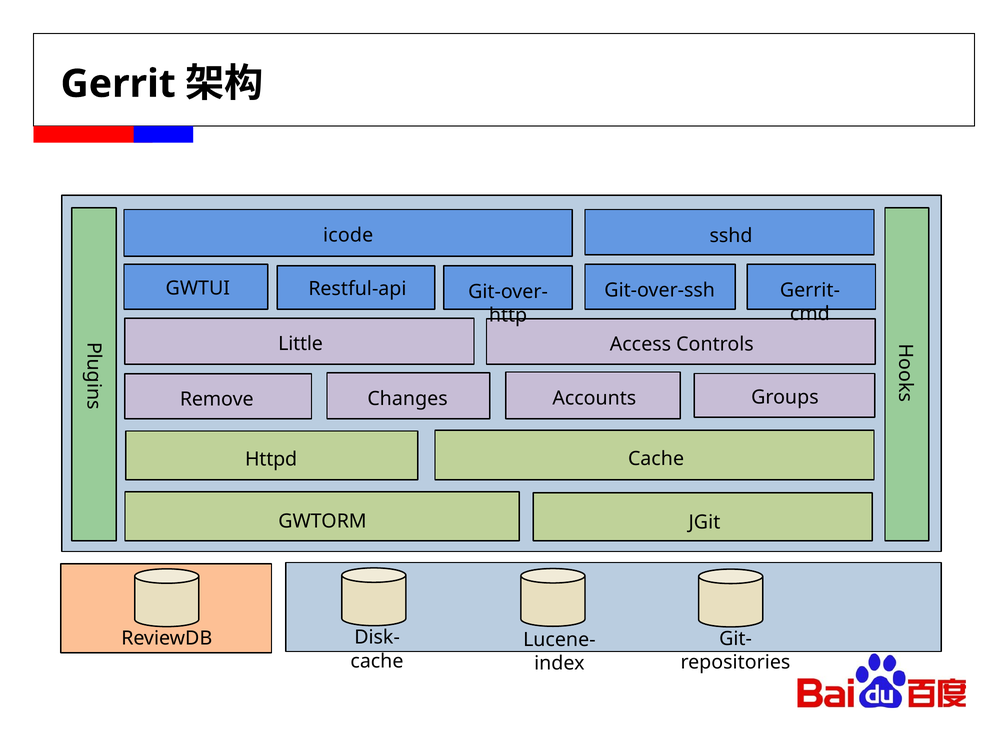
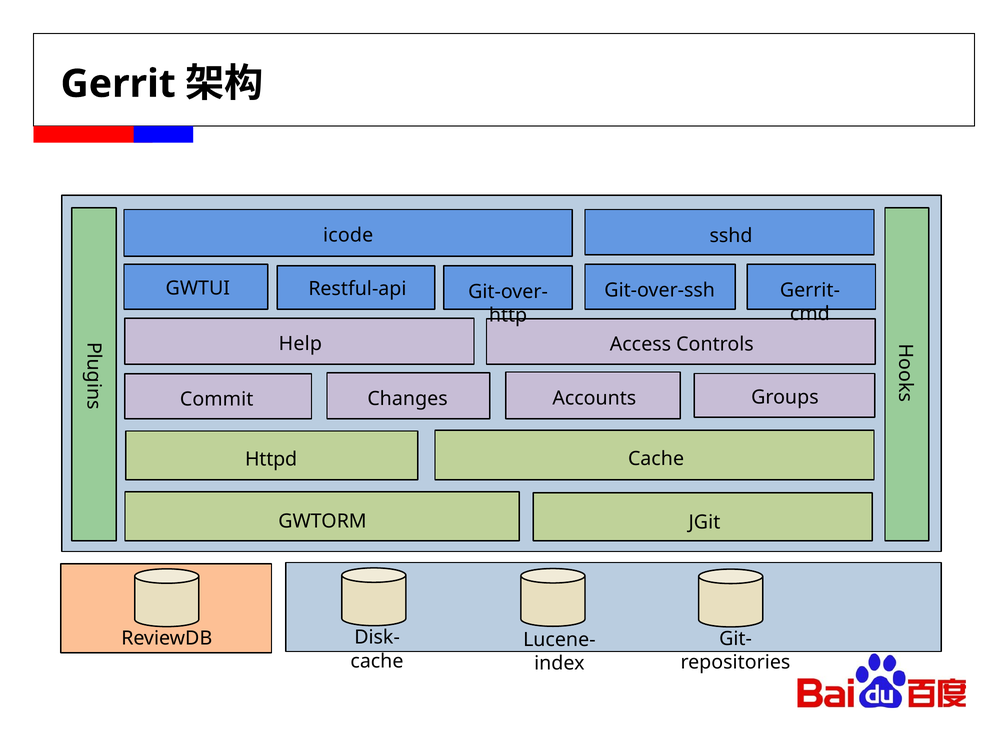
Little: Little -> Help (300, 344)
Remove: Remove -> Commit (217, 399)
